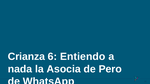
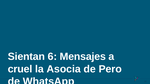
Crianza: Crianza -> Sientan (26, 57)
Entiendo: Entiendo -> Mensajes (83, 57)
nada: nada -> cruel (20, 69)
